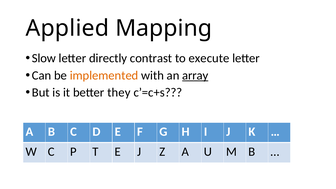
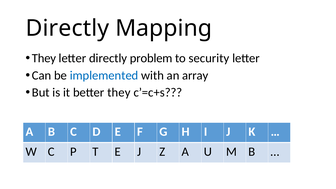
Applied: Applied -> Directly (67, 28)
Slow: Slow -> They (44, 58)
contrast: contrast -> problem (151, 58)
execute: execute -> security (209, 58)
implemented colour: orange -> blue (104, 75)
array underline: present -> none (195, 75)
